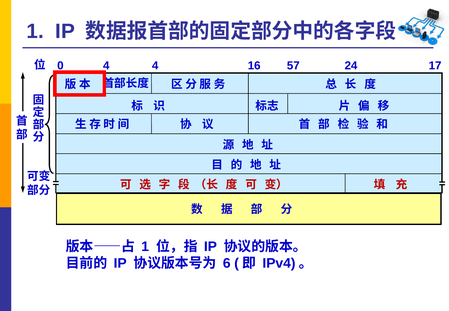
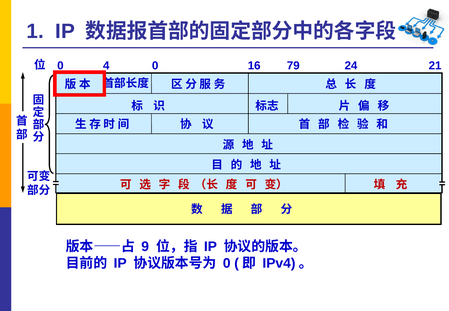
4: 4 -> 0 (155, 66)
57: 57 -> 79 (293, 66)
17: 17 -> 21 (435, 66)
1: 1 -> 9 (145, 247)
6: 6 -> 0 (227, 263)
